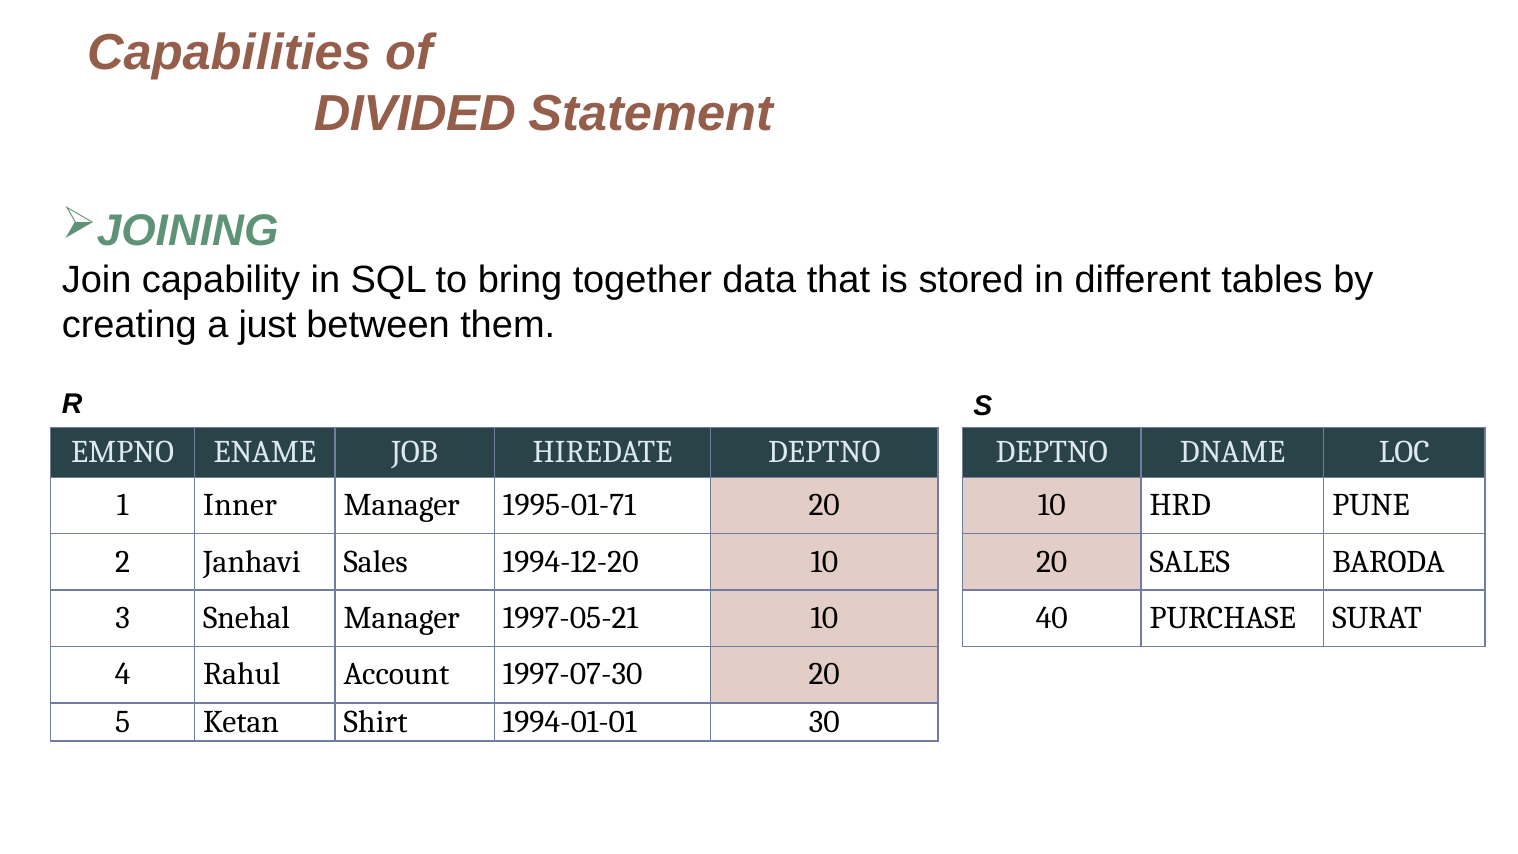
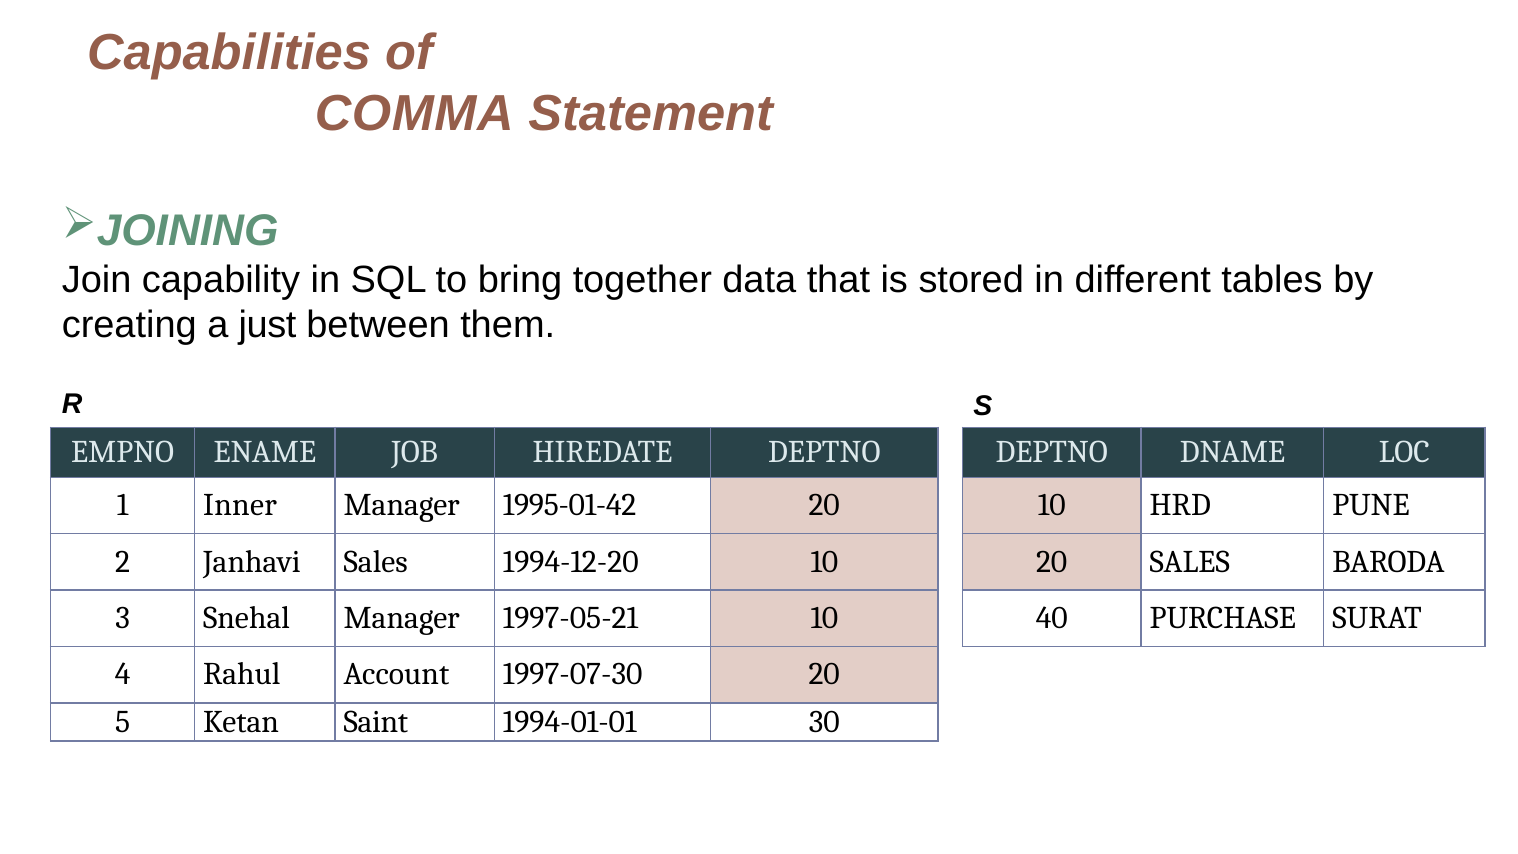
DIVIDED: DIVIDED -> COMMA (414, 114)
1995-01-71: 1995-01-71 -> 1995-01-42 (570, 505)
Shirt: Shirt -> Saint (376, 722)
